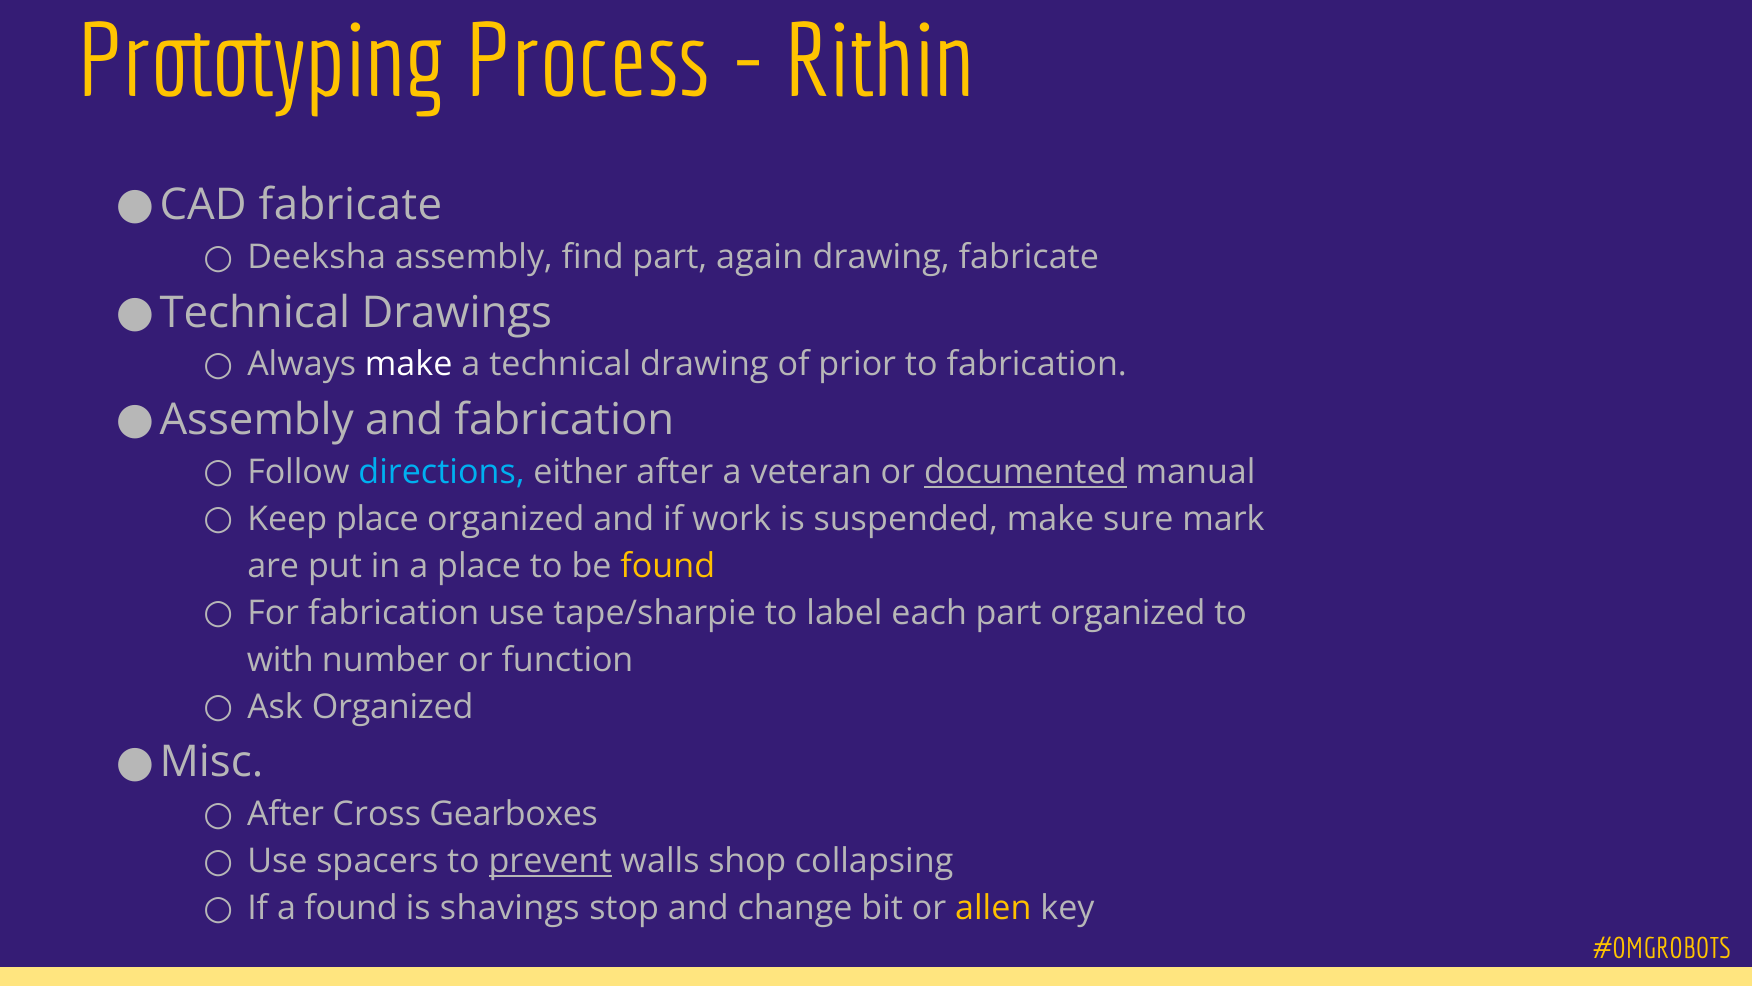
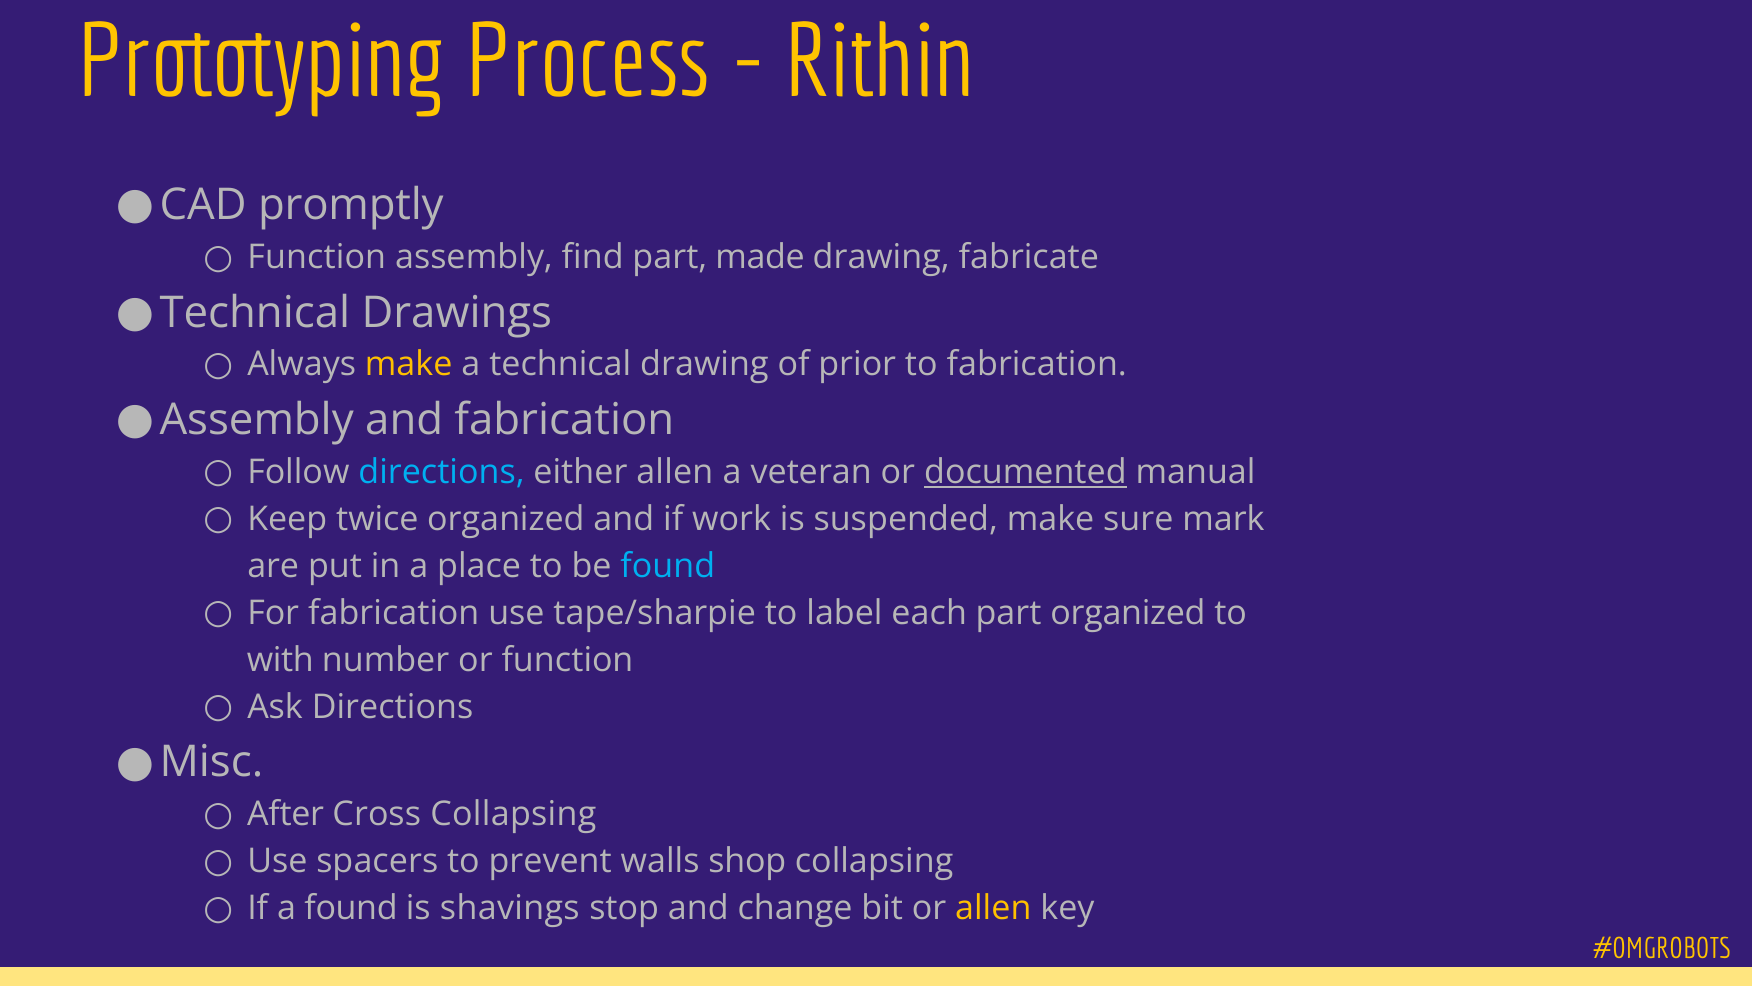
fabricate: fabricate -> promptly (351, 205)
Deeksha: Deeksha -> Function (317, 257)
again: again -> made (760, 257)
make colour: white -> yellow (409, 365)
either after: after -> allen (675, 472)
Keep place: place -> twice (377, 519)
found colour: yellow -> light blue (668, 566)
Ask Organized: Organized -> Directions (393, 707)
Cross Gearboxes: Gearboxes -> Collapsing (513, 814)
prevent underline: present -> none (550, 861)
